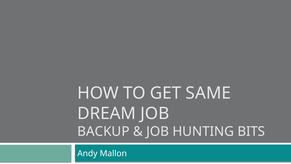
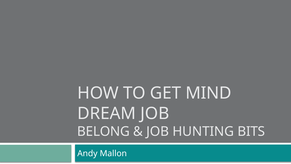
SAME: SAME -> MIND (208, 93)
BACKUP: BACKUP -> BELONG (104, 131)
